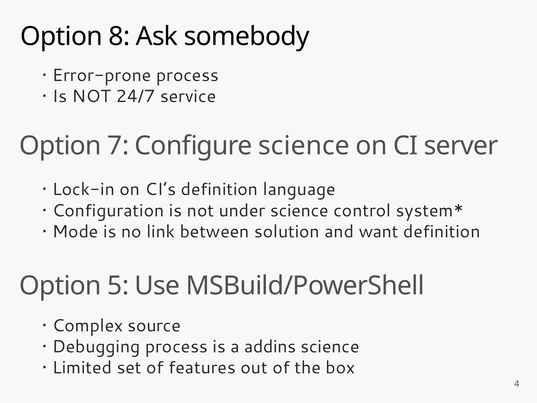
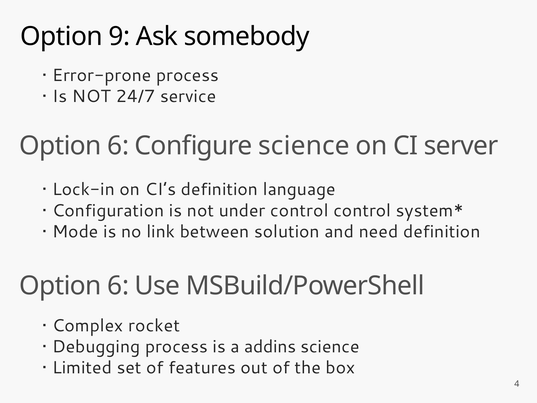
8: 8 -> 9 (119, 36)
7: 7 -> 6 (118, 146)
under science: science -> control (299, 210)
want: want -> need (378, 232)
5: 5 -> 6 (118, 286)
source: source -> rocket (154, 325)
